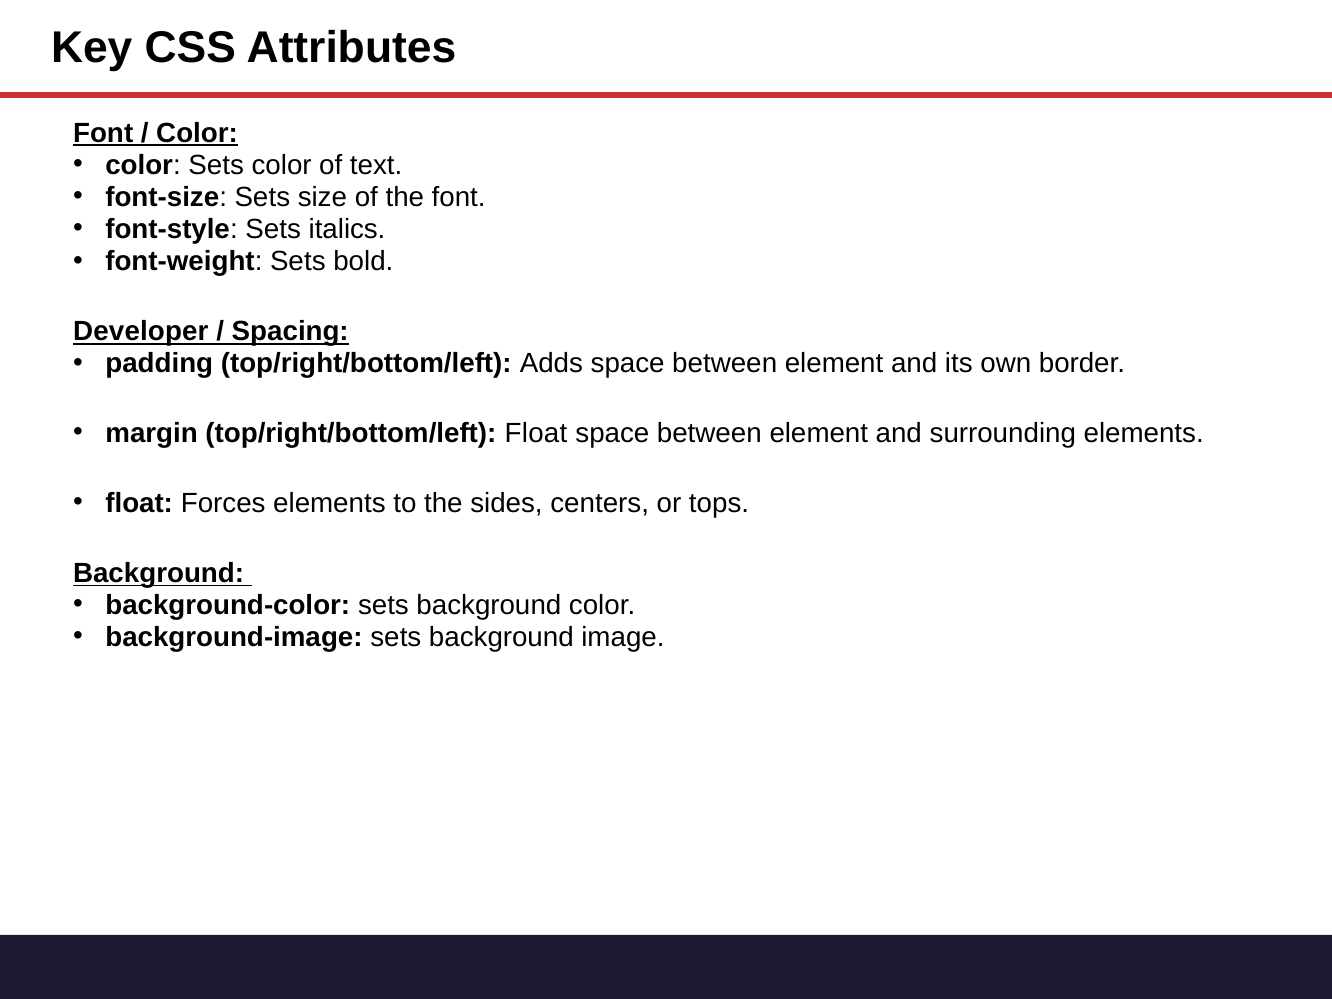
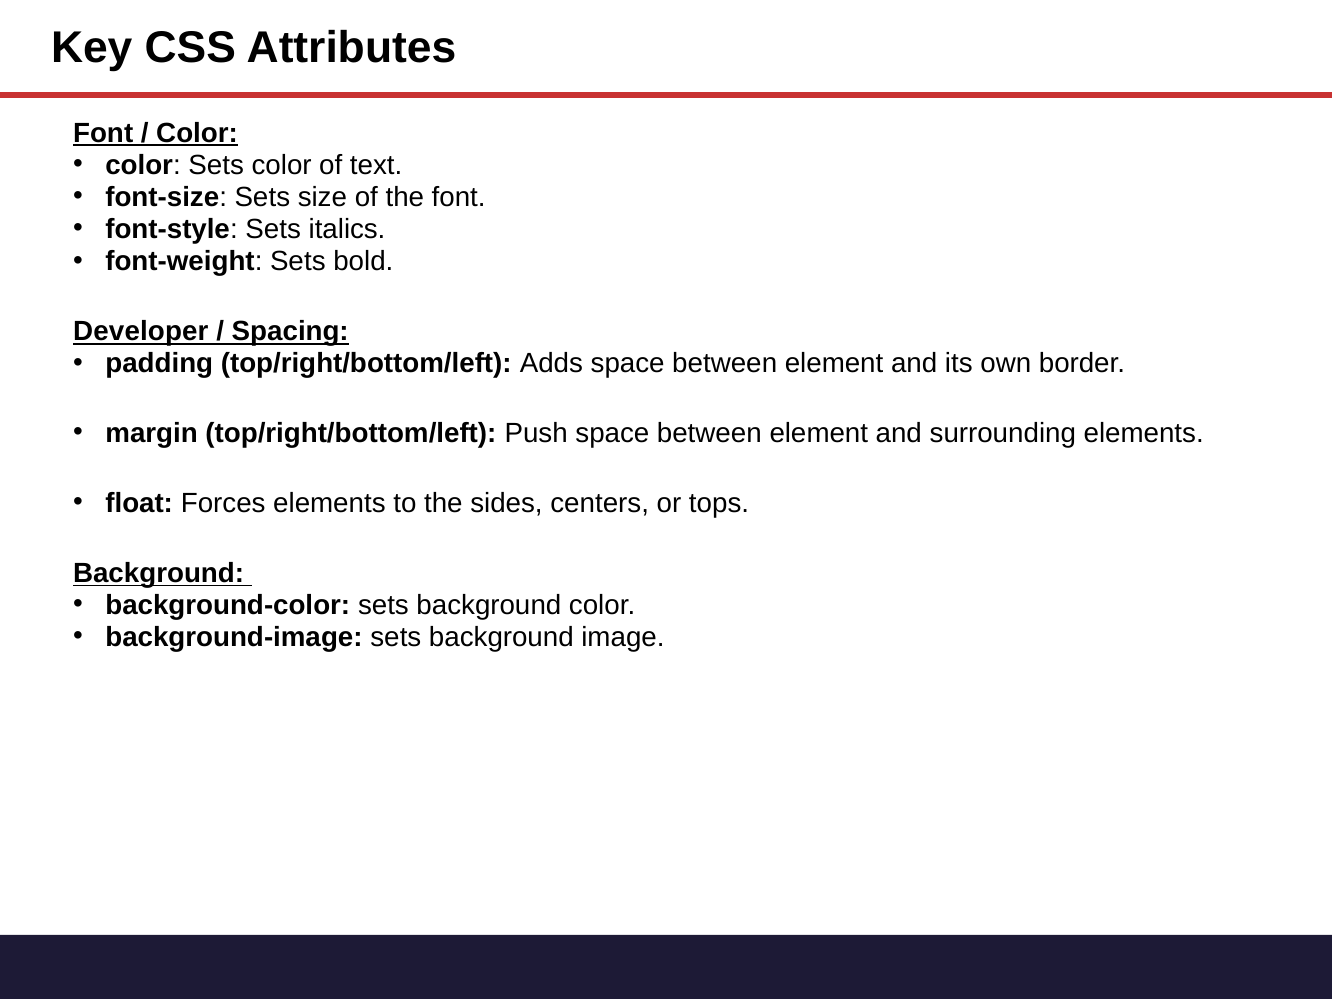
top/right/bottom/left Float: Float -> Push (536, 433)
